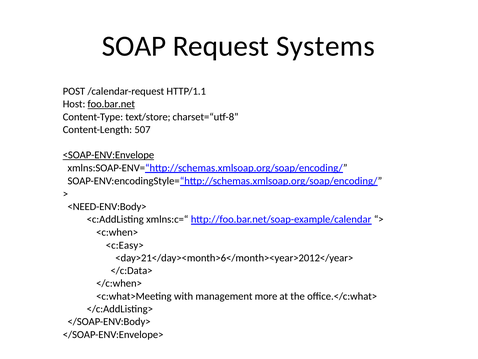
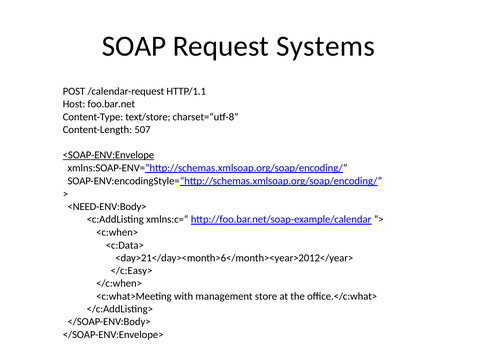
foo.bar.net underline: present -> none (111, 104)
<c:Easy>: <c:Easy> -> <c:Data> (125, 245)
</c:Data>: </c:Data> -> </c:Easy> (131, 270)
more: more -> store (266, 296)
